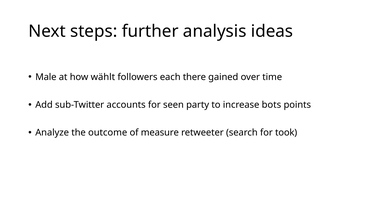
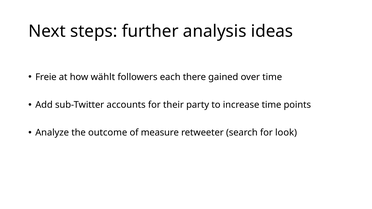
Male: Male -> Freie (46, 77)
seen: seen -> their (173, 105)
increase bots: bots -> time (272, 105)
took: took -> look (286, 133)
